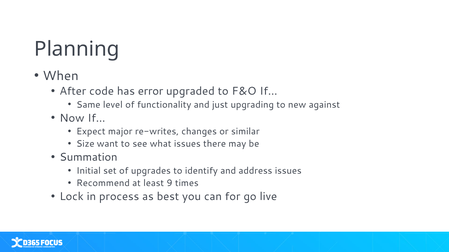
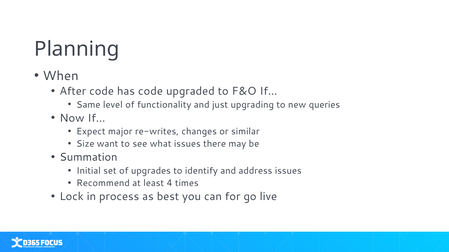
has error: error -> code (150, 91)
against: against -> queries (324, 105)
9: 9 -> 4 (170, 183)
